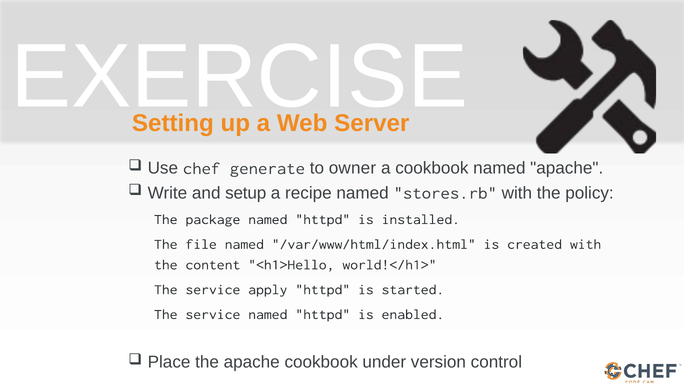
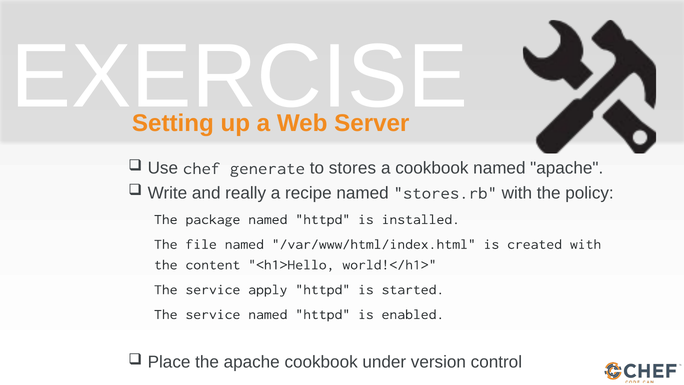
owner: owner -> stores (352, 168)
setup: setup -> really (246, 193)
